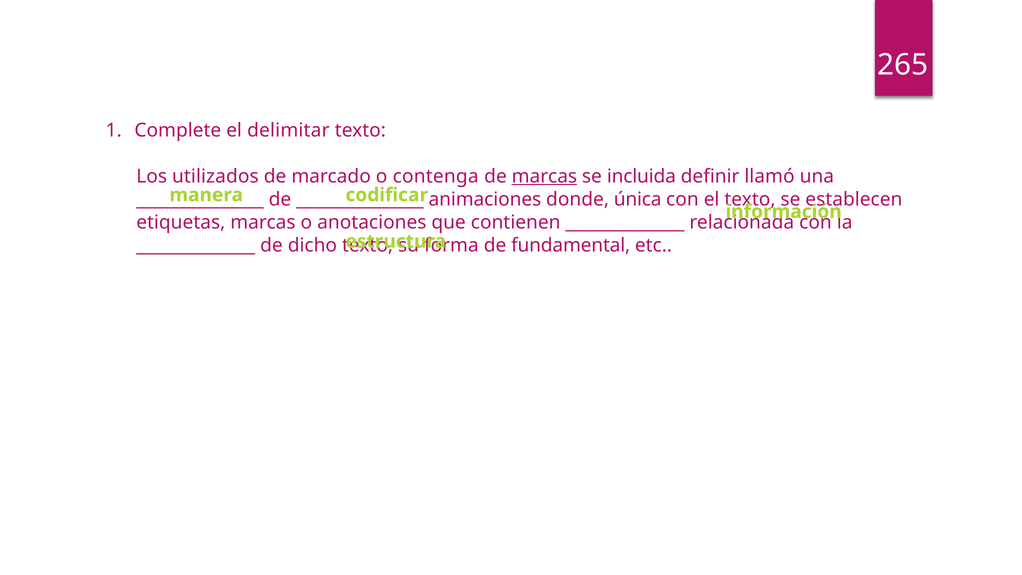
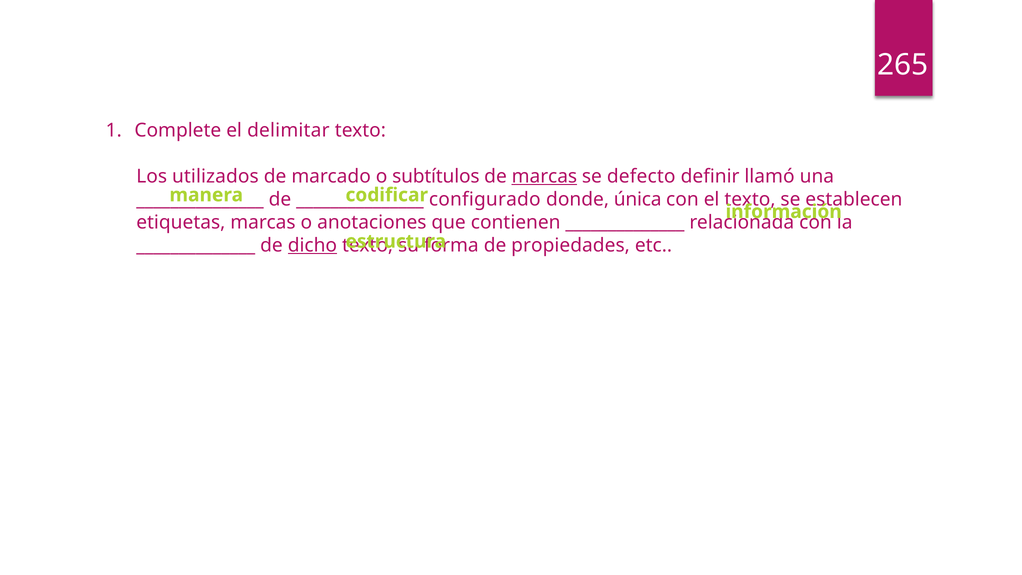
contenga: contenga -> subtítulos (436, 176)
incluida: incluida -> defecto (641, 176)
animaciones: animaciones -> configurado (485, 199)
dicho underline: none -> present (312, 245)
fundamental: fundamental -> propiedades (571, 245)
